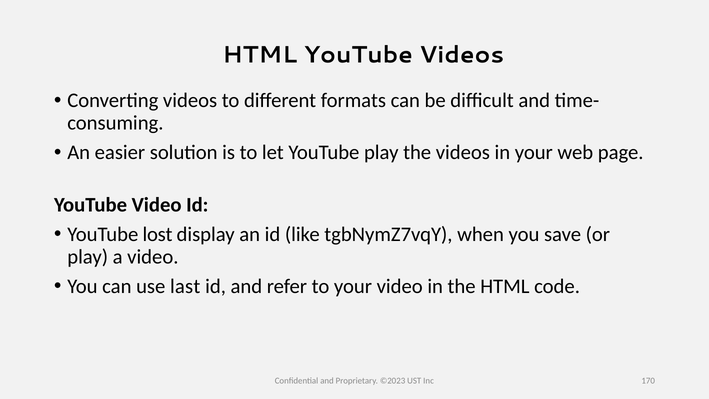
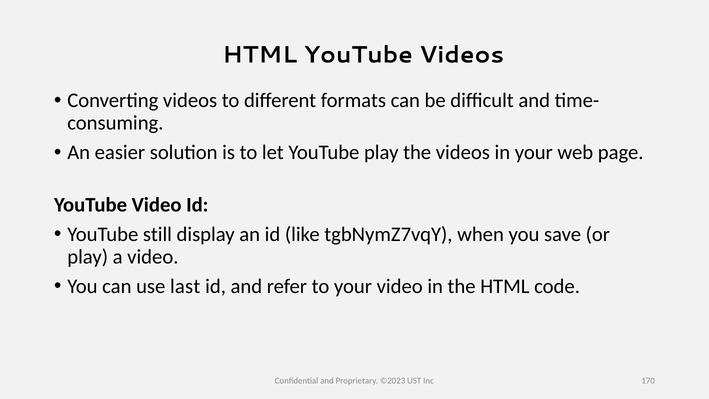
lost: lost -> still (157, 234)
